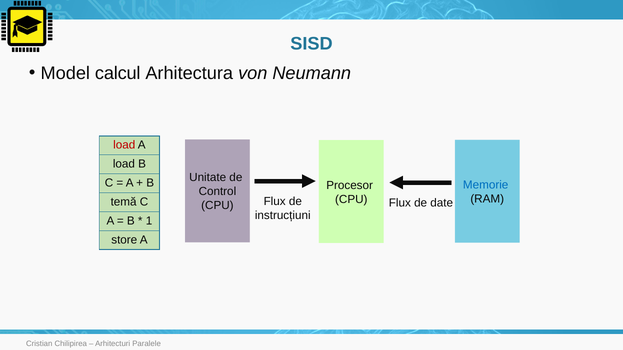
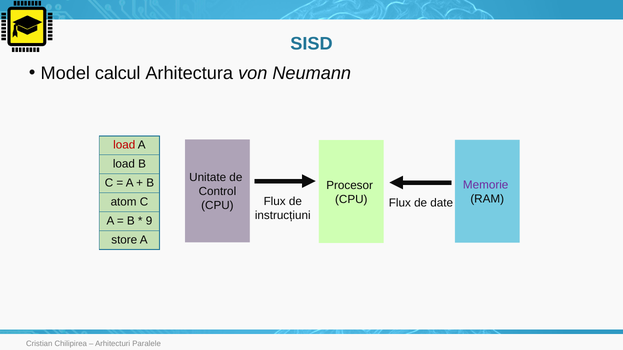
Memorie colour: blue -> purple (486, 185)
temă: temă -> atom (124, 202)
1: 1 -> 9 (149, 221)
